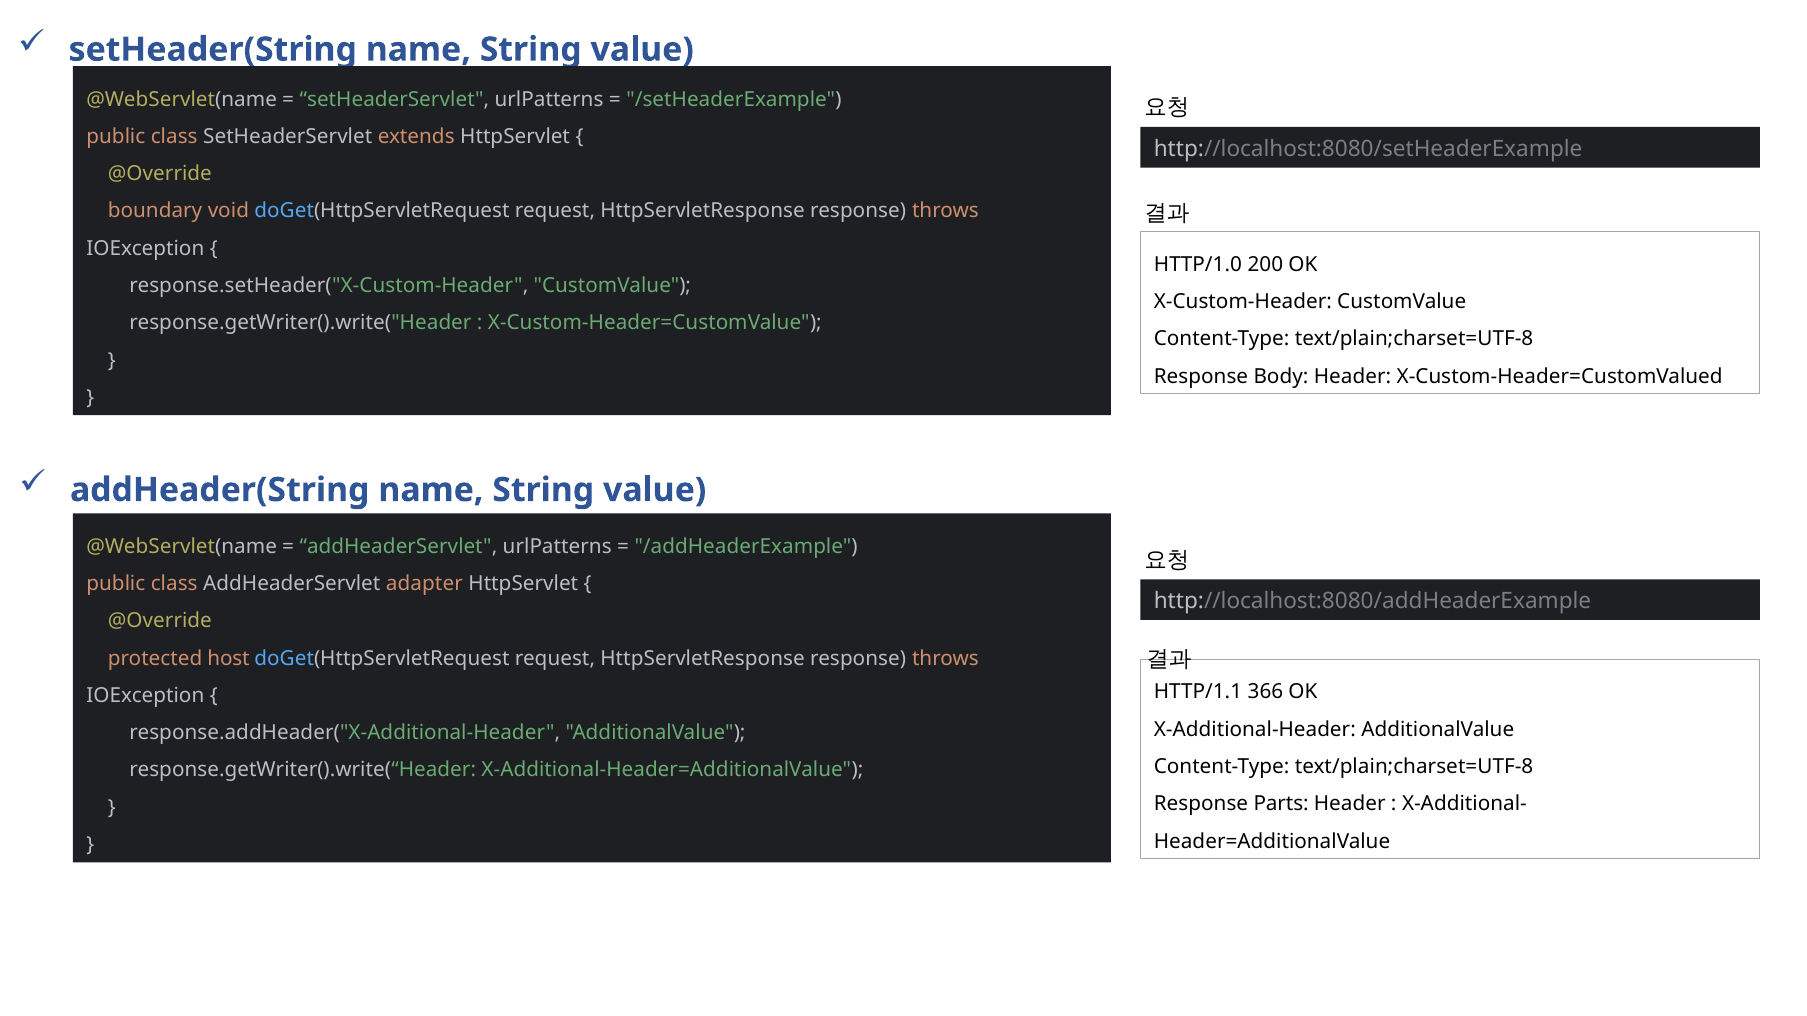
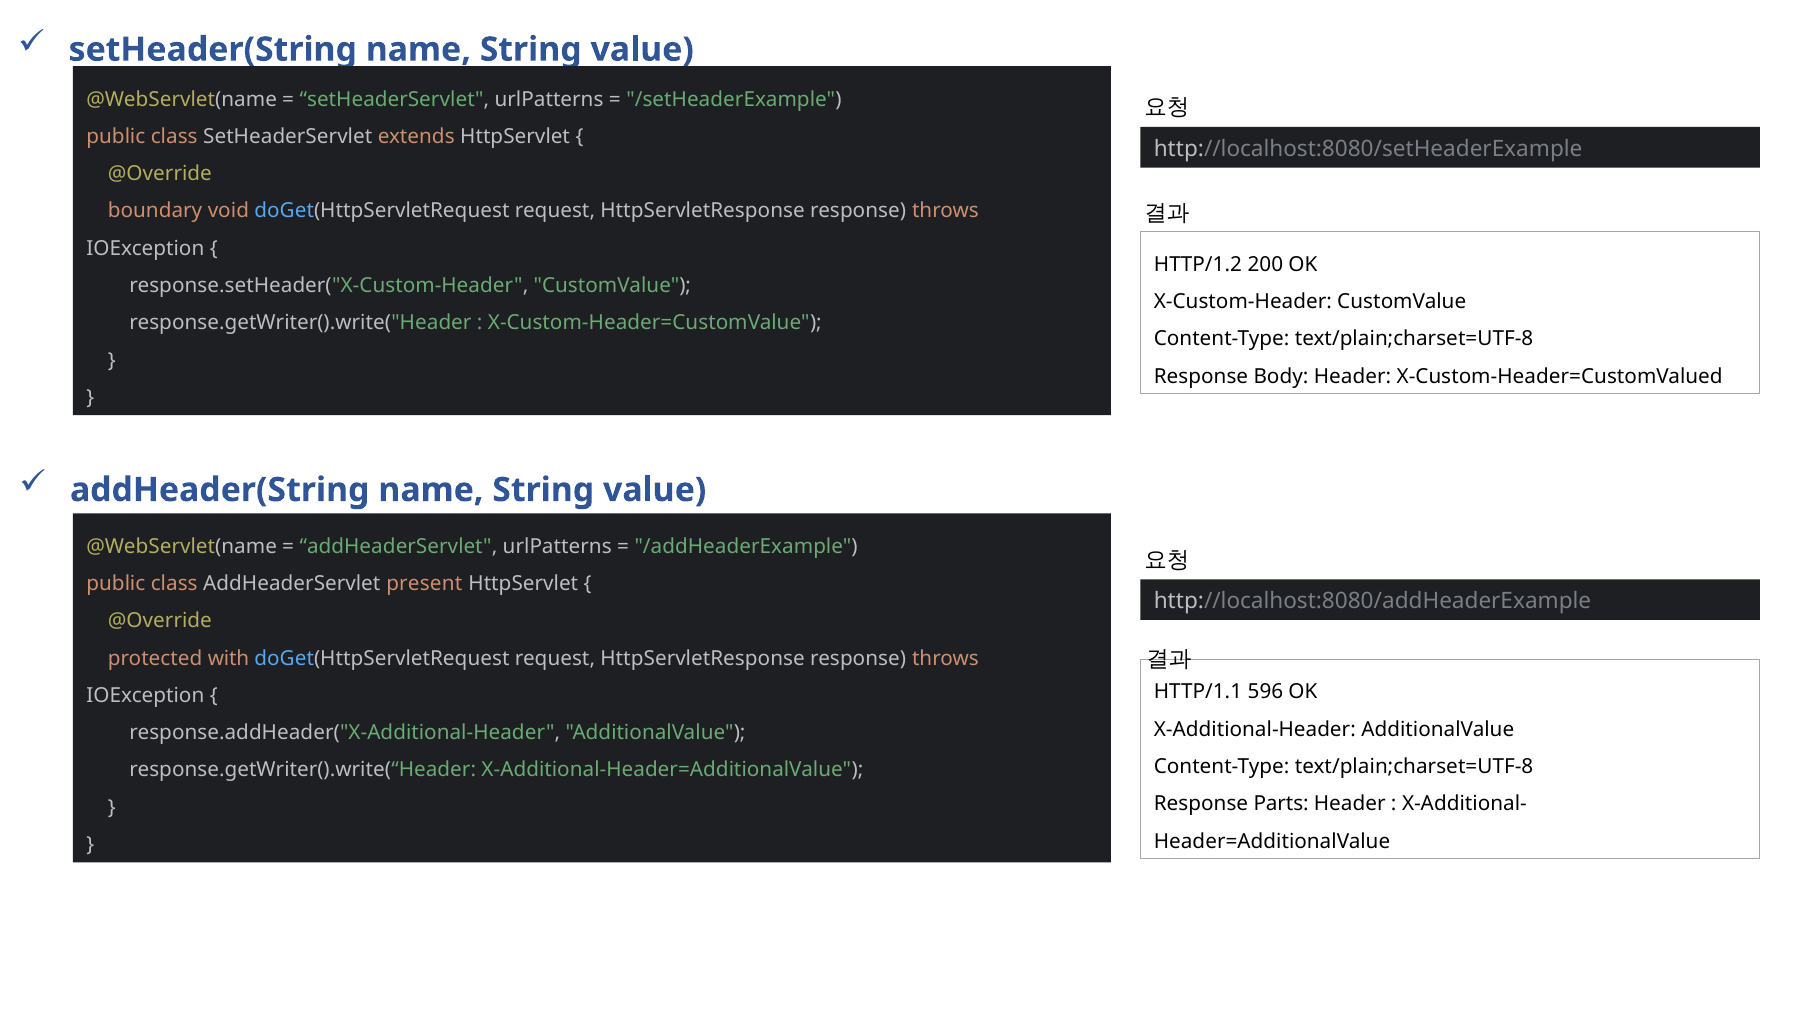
HTTP/1.0: HTTP/1.0 -> HTTP/1.2 (1198, 264)
adapter: adapter -> present (424, 584)
host: host -> with (228, 658)
366: 366 -> 596 (1265, 692)
